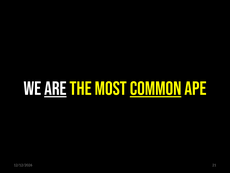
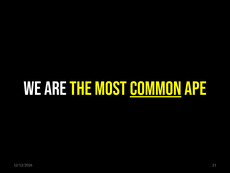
ARE underline: present -> none (55, 88)
